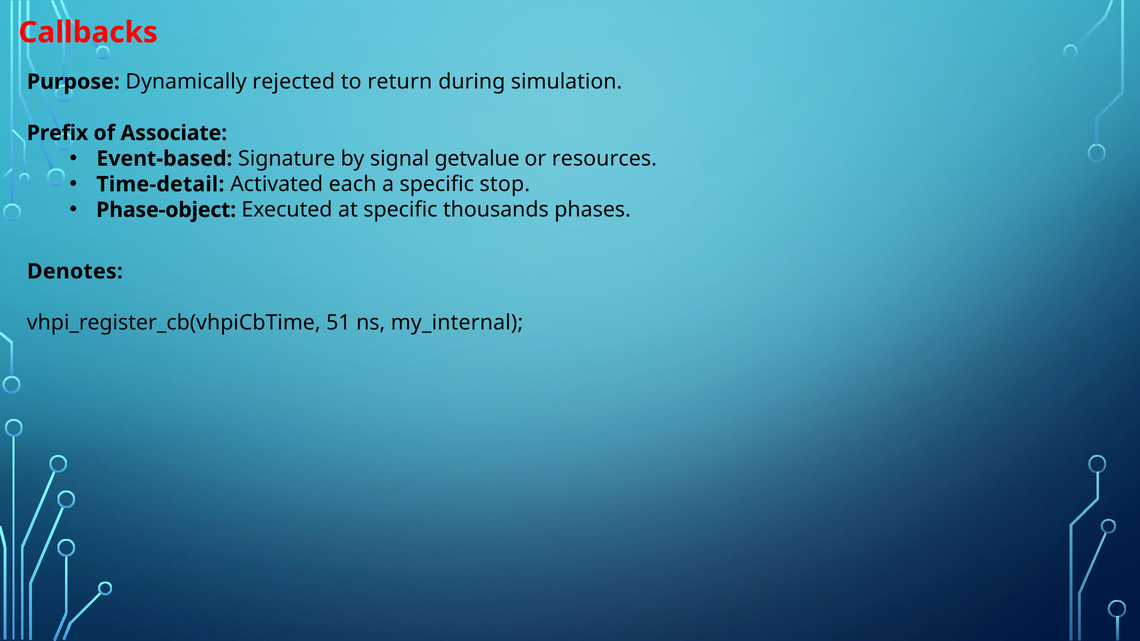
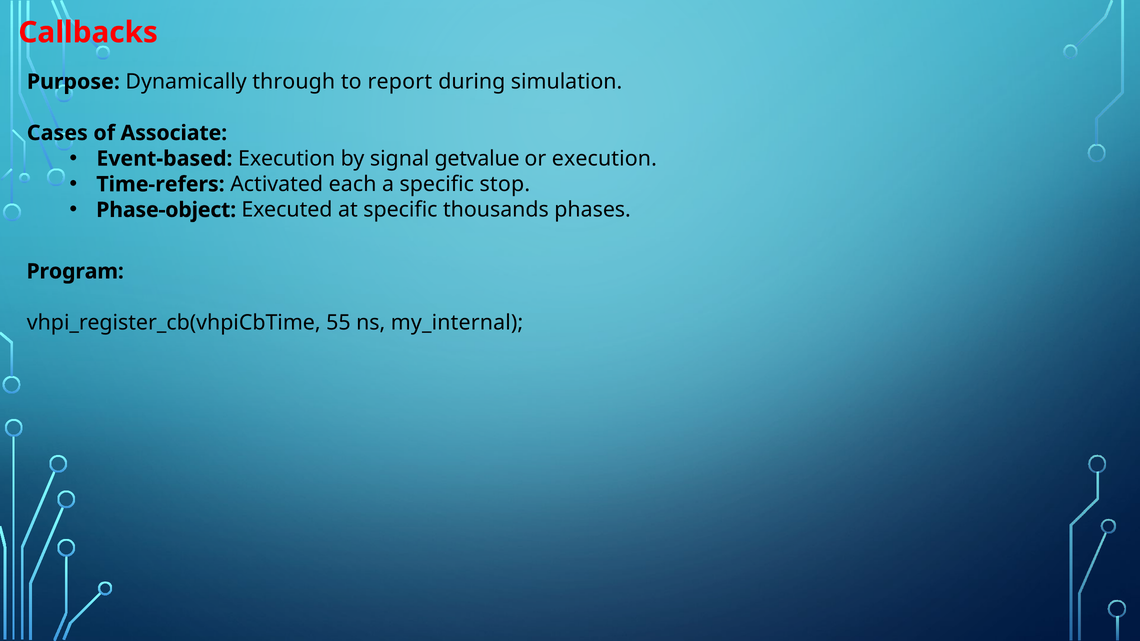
rejected: rejected -> through (294, 82)
return: return -> report (400, 82)
Prefix: Prefix -> Cases (57, 133)
Event-based Signature: Signature -> Execution (287, 159)
or resources: resources -> execution (604, 159)
Time-detail: Time-detail -> Time-refers (161, 184)
Denotes: Denotes -> Program (75, 272)
51: 51 -> 55 (338, 323)
